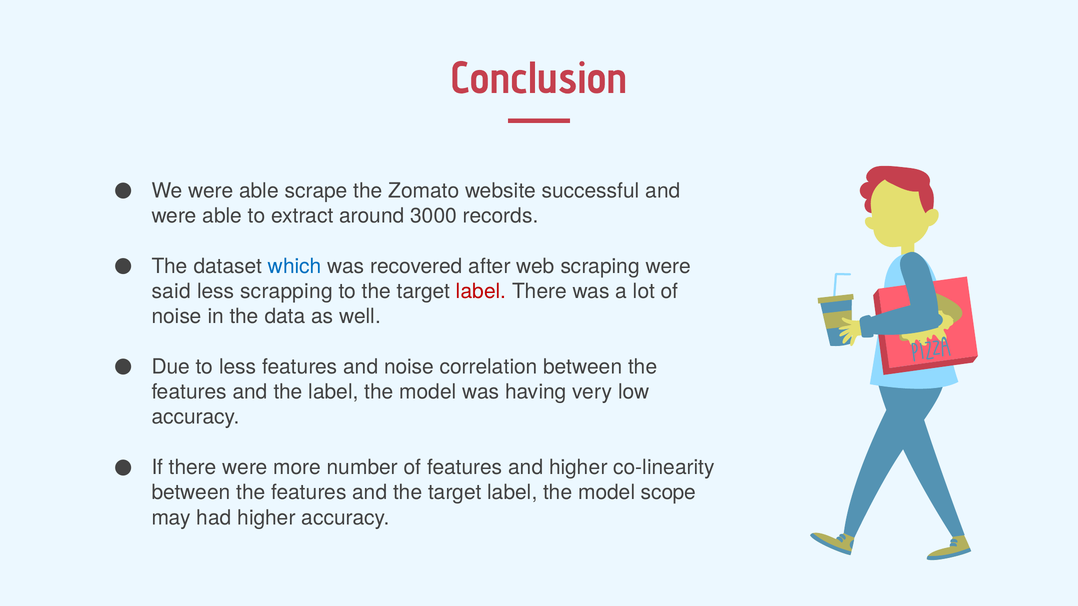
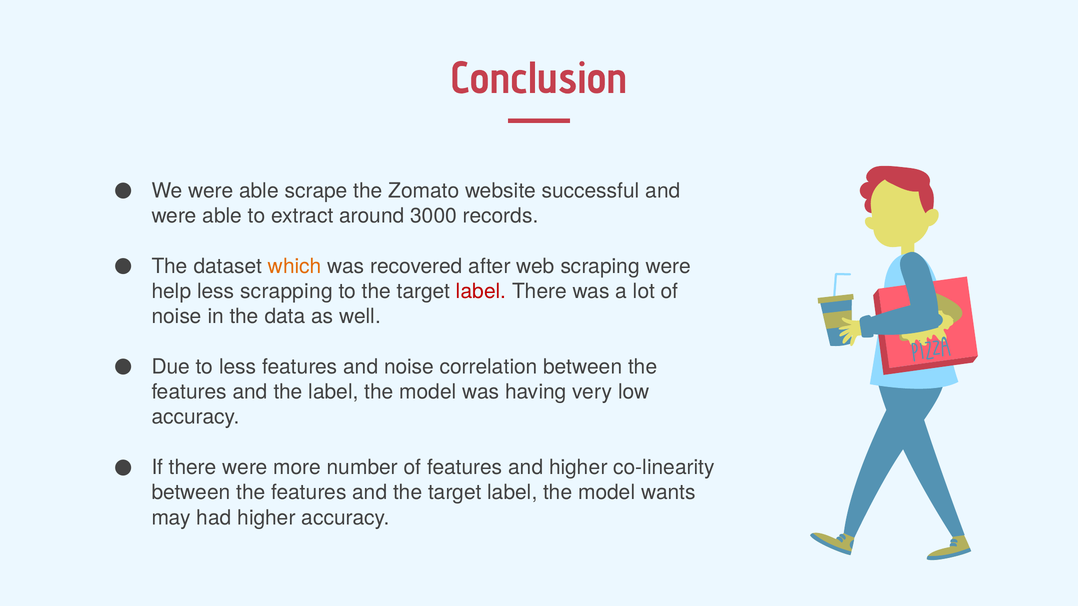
which colour: blue -> orange (295, 266)
said: said -> help (171, 291)
scope: scope -> wants (668, 493)
